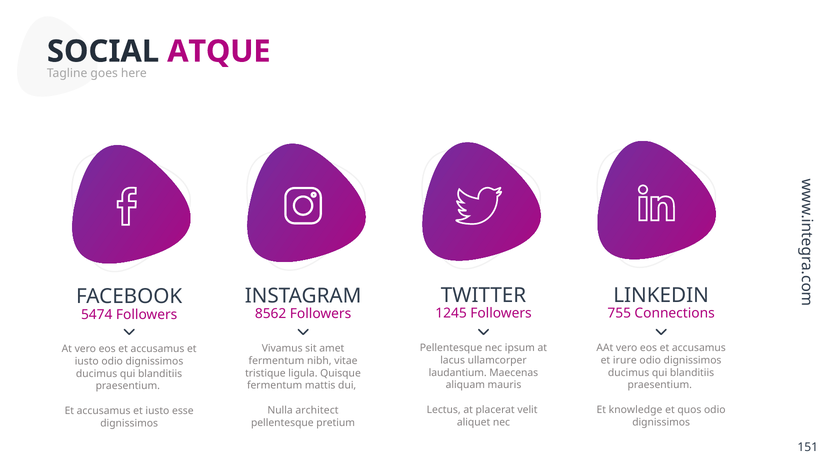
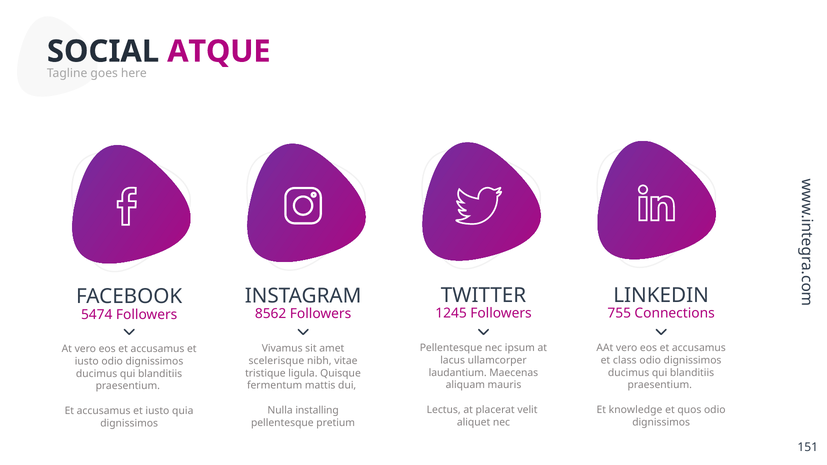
irure: irure -> class (625, 360)
fermentum: fermentum -> scelerisque (276, 361)
architect: architect -> installing (317, 411)
esse: esse -> quia (183, 411)
